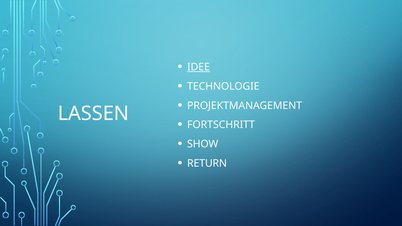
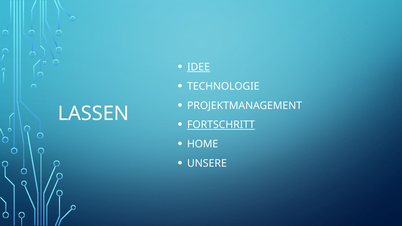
FORTSCHRITT underline: none -> present (221, 125)
SHOW: SHOW -> HOME (203, 144)
RETURN: RETURN -> UNSERE (207, 163)
